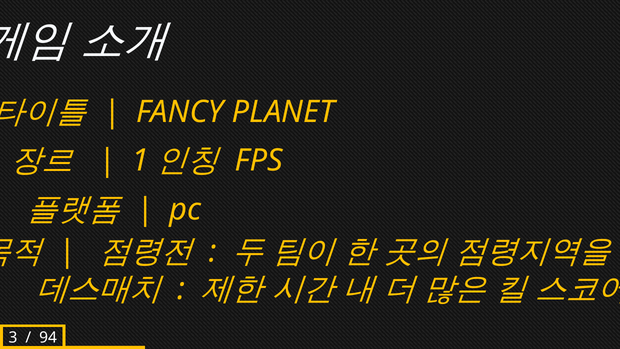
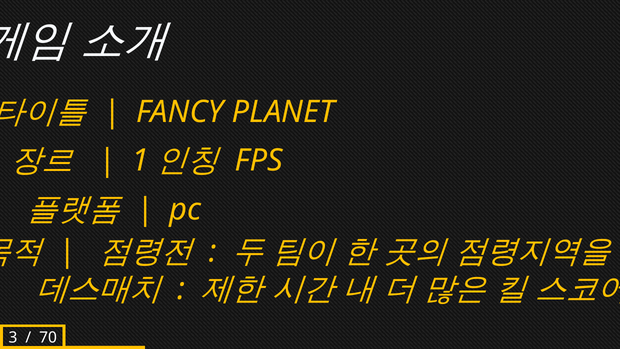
94: 94 -> 70 (48, 338)
